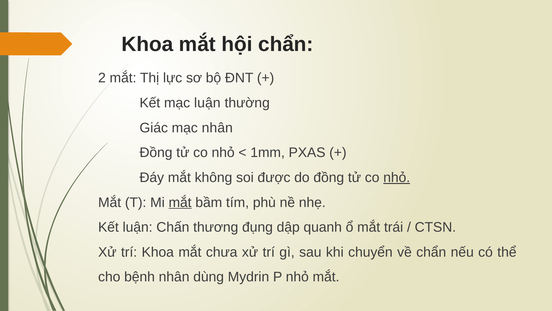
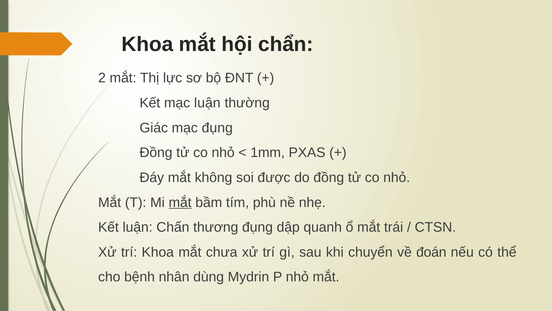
mạc nhân: nhân -> đụng (217, 128)
nhỏ underline: present -> none (397, 177)
về chẩn: chẩn -> đoán (431, 252)
